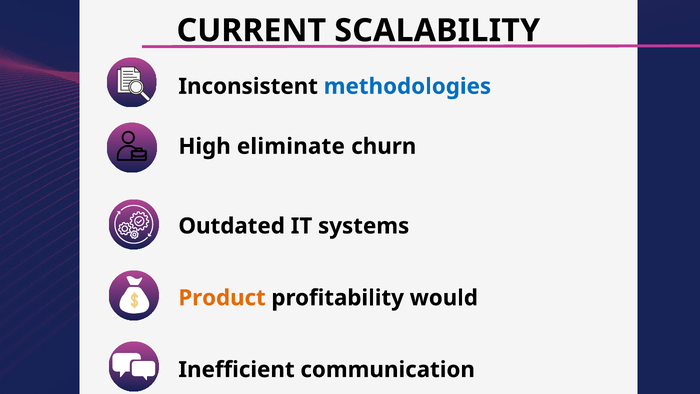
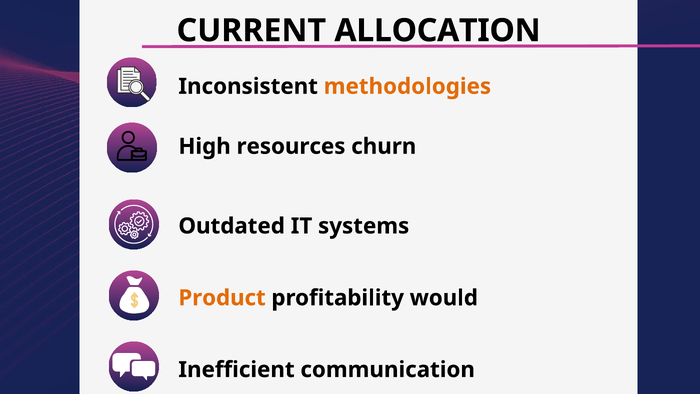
SCALABILITY: SCALABILITY -> ALLOCATION (438, 31)
methodologies colour: blue -> orange (407, 86)
eliminate: eliminate -> resources (291, 146)
